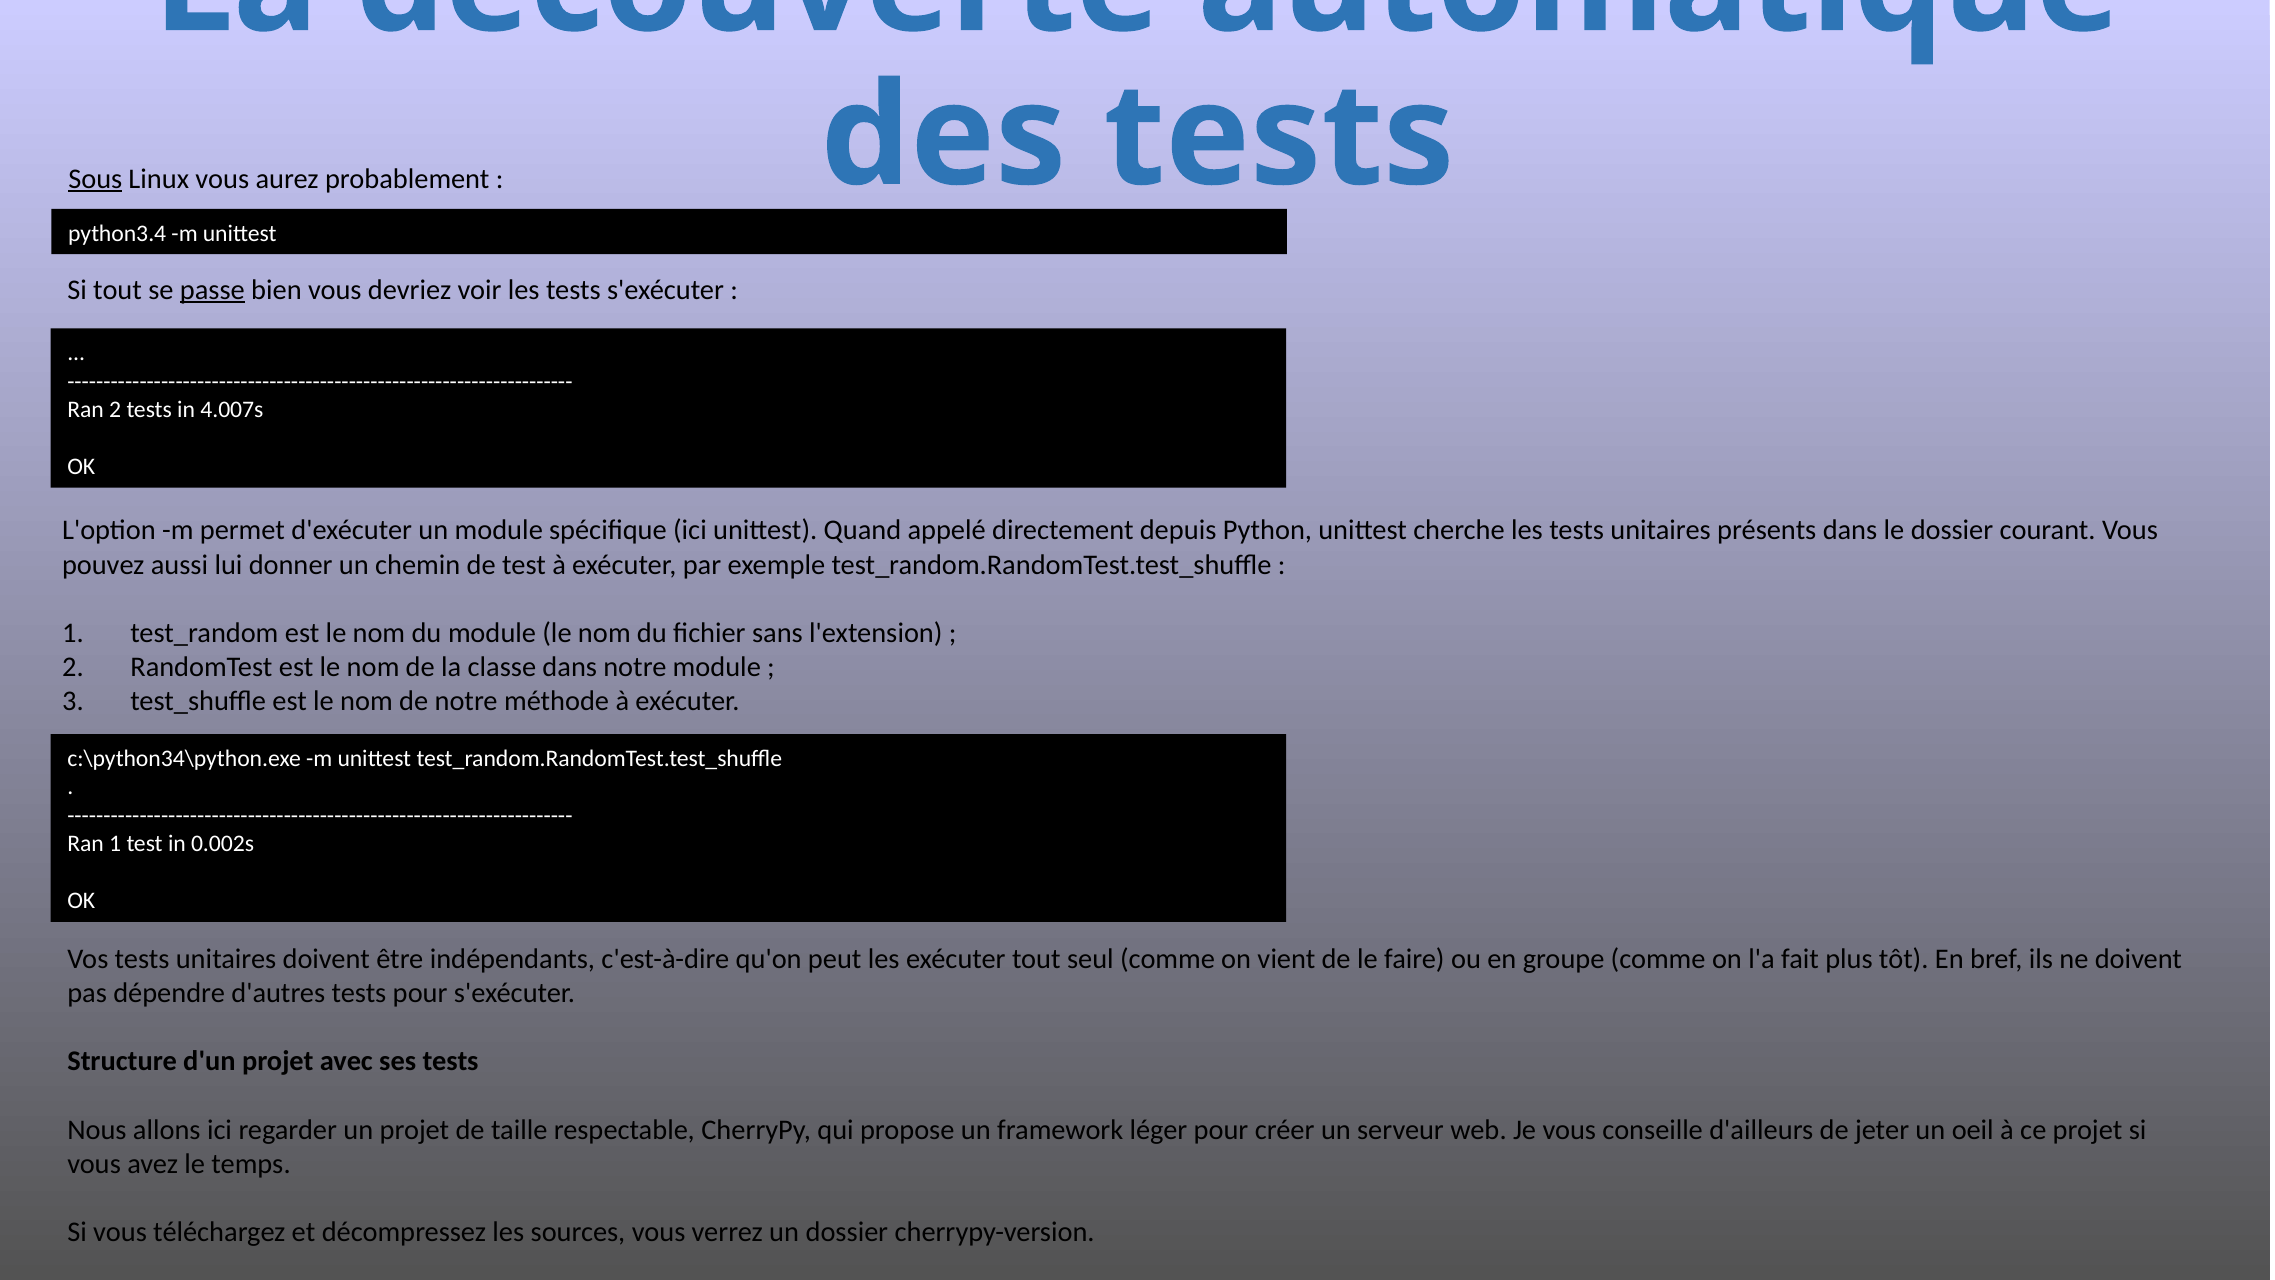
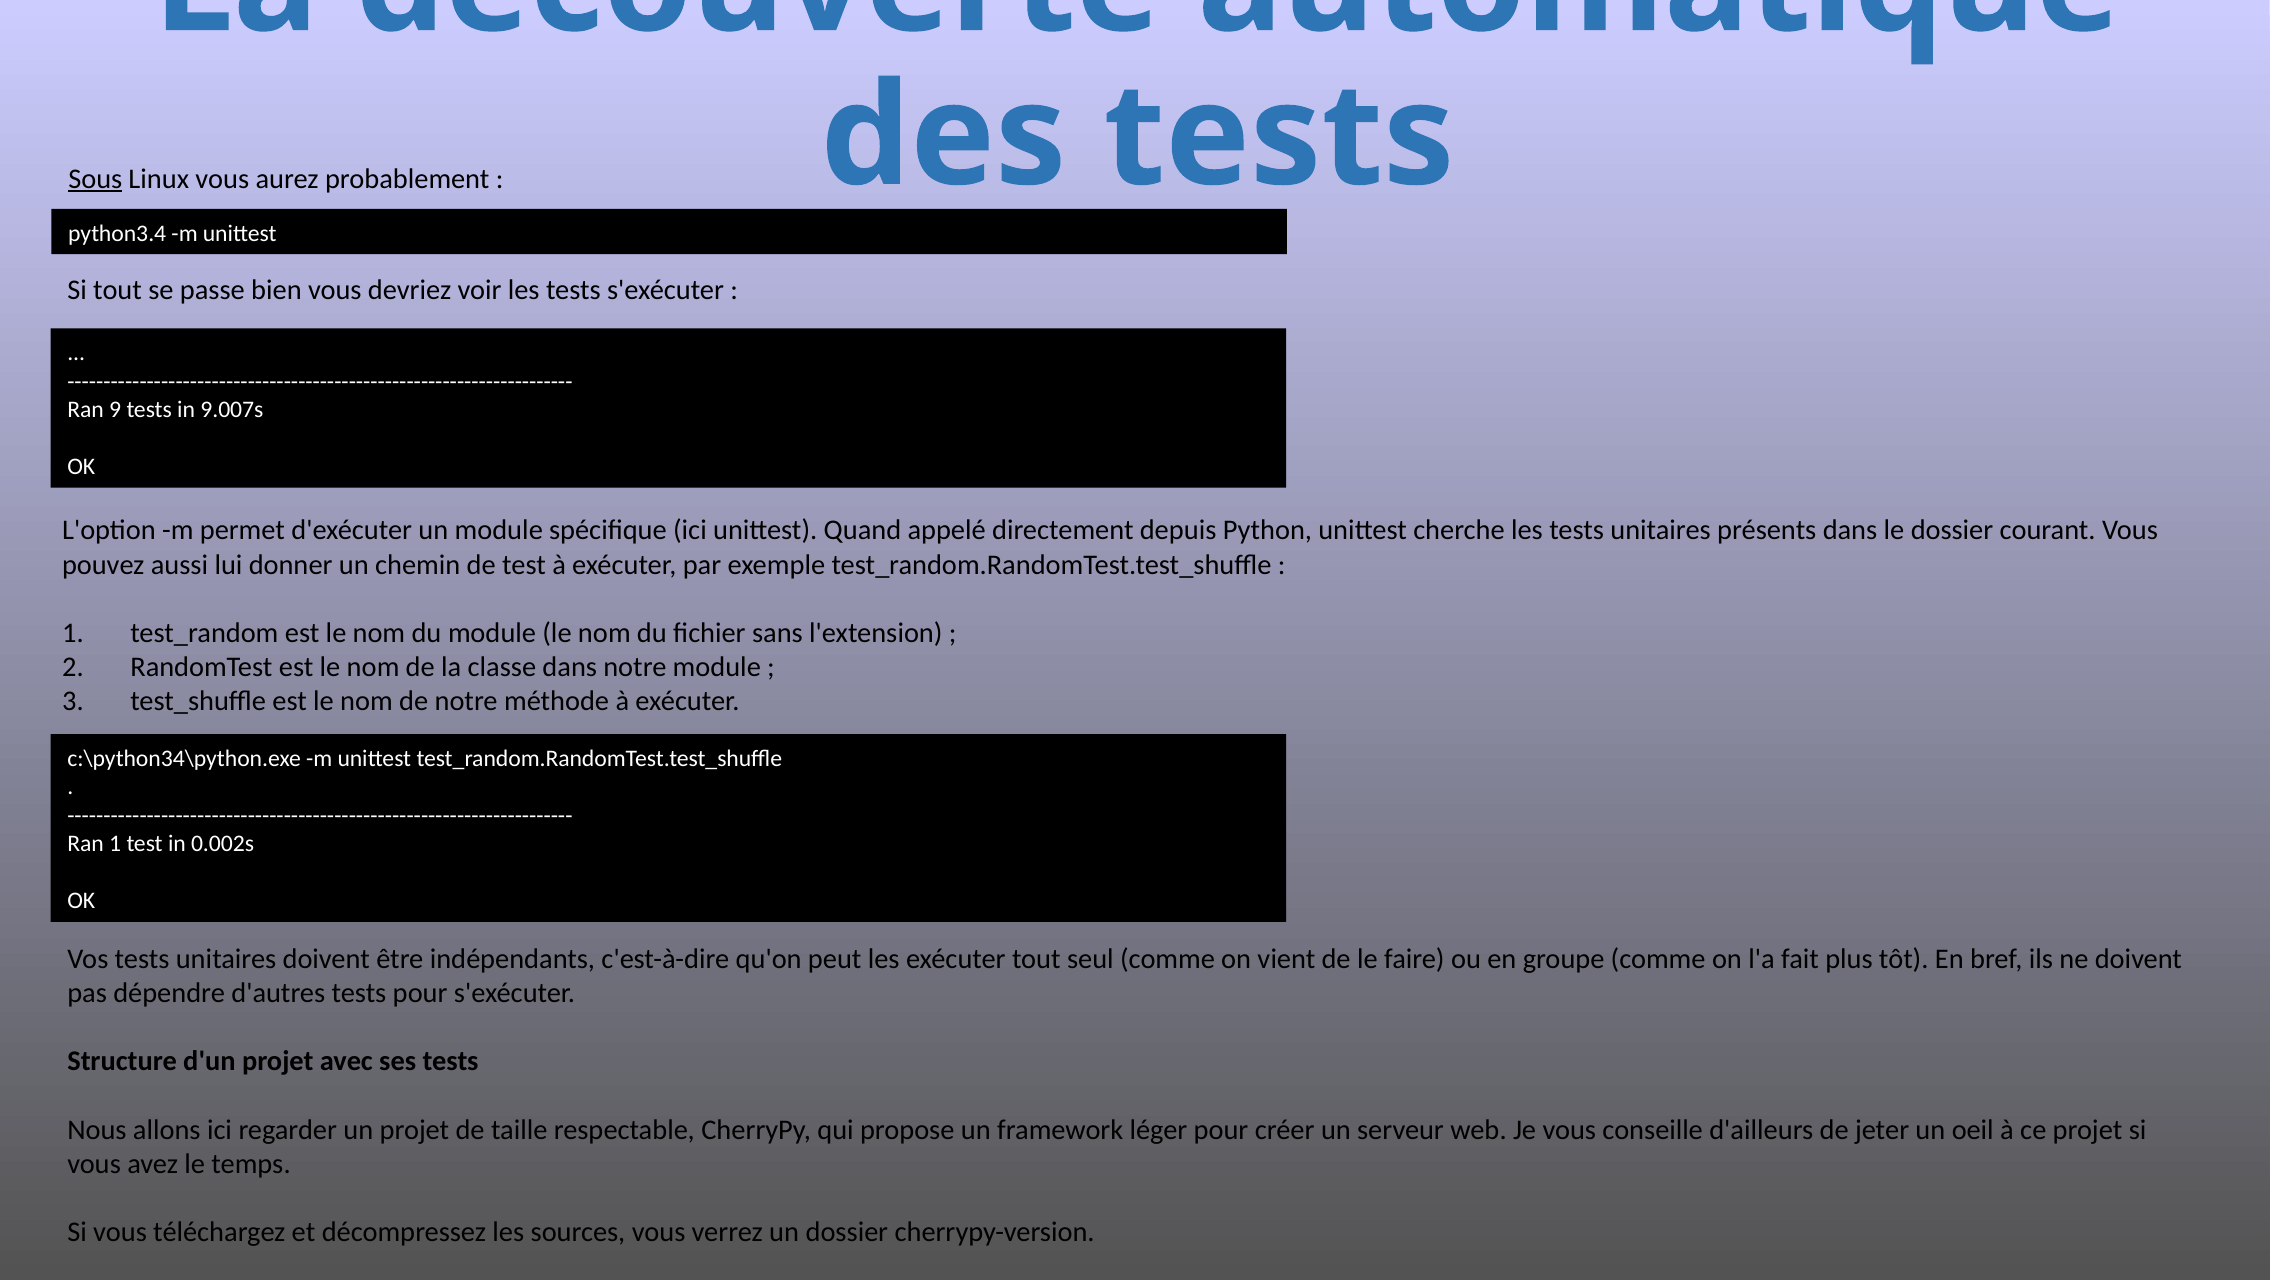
passe underline: present -> none (212, 290)
Ran 2: 2 -> 9 (115, 410)
4.007s: 4.007s -> 9.007s (232, 410)
